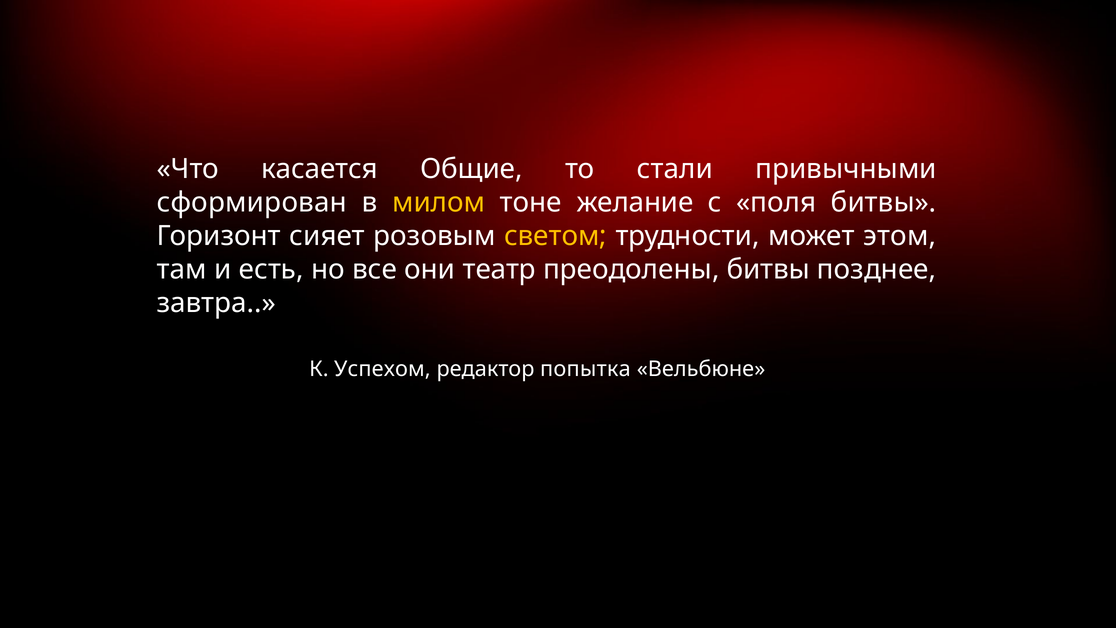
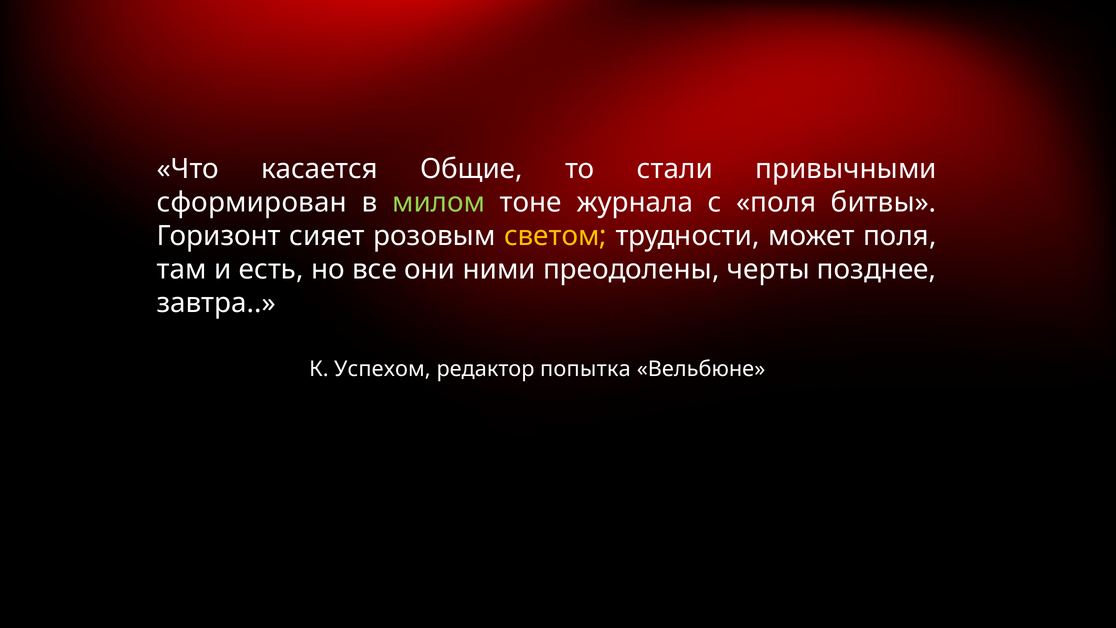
милом colour: yellow -> light green (439, 203)
желание: желание -> журнала (635, 203)
может этом: этом -> поля (900, 236)
театр: театр -> ними (499, 270)
преодолены битвы: битвы -> черты (768, 270)
